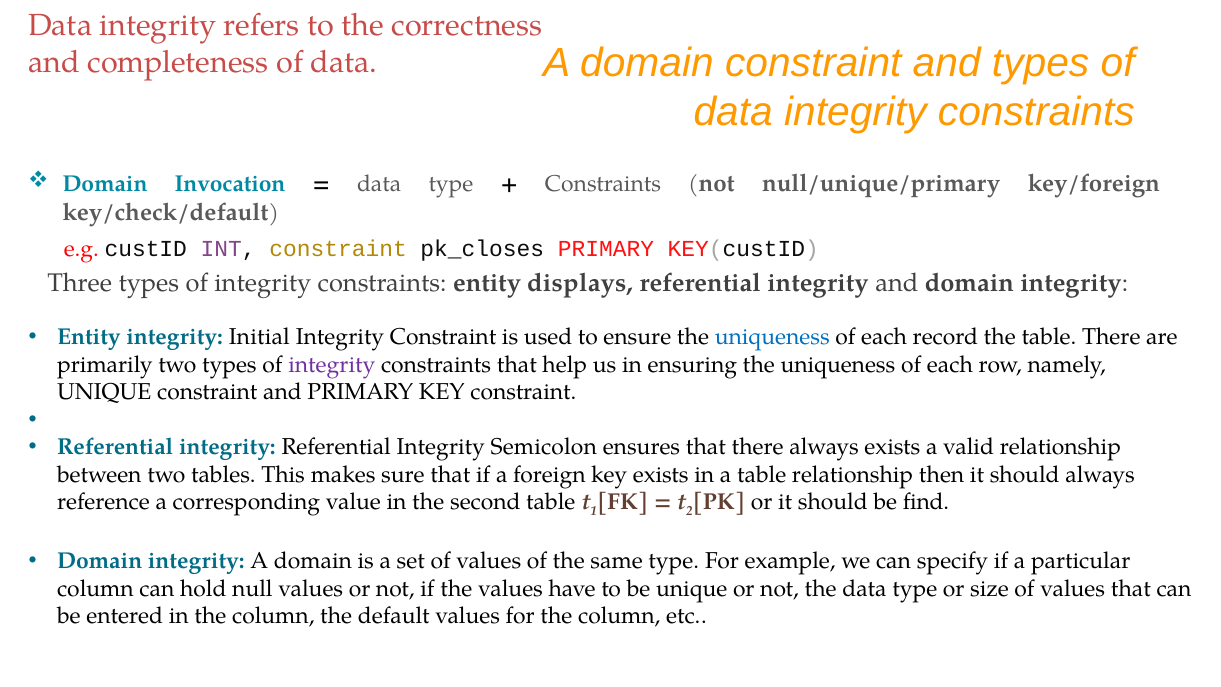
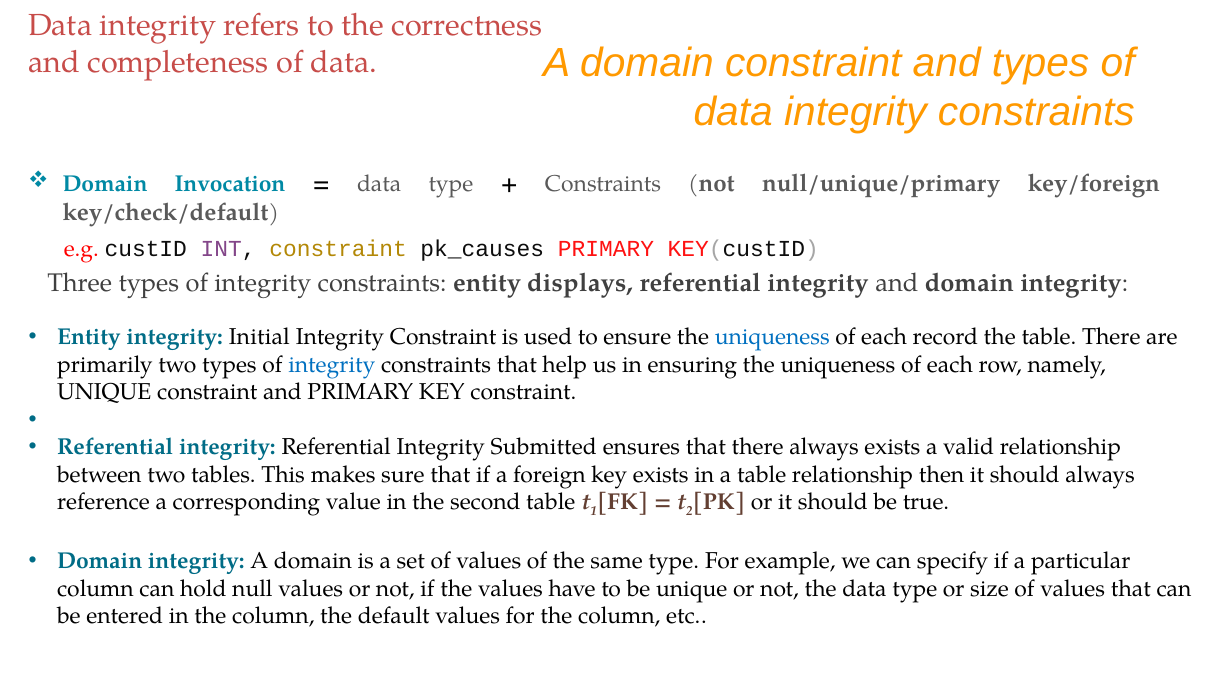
pk_closes: pk_closes -> pk_causes (482, 249)
integrity colour: purple -> blue (332, 365)
Semicolon: Semicolon -> Submitted (544, 447)
find: find -> true (926, 502)
